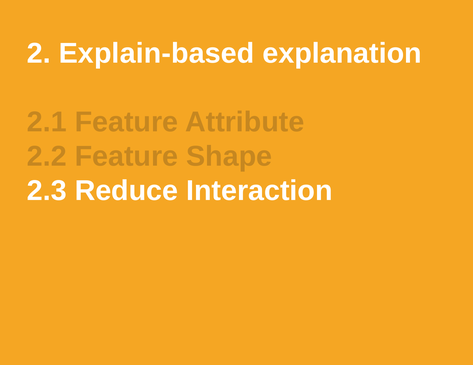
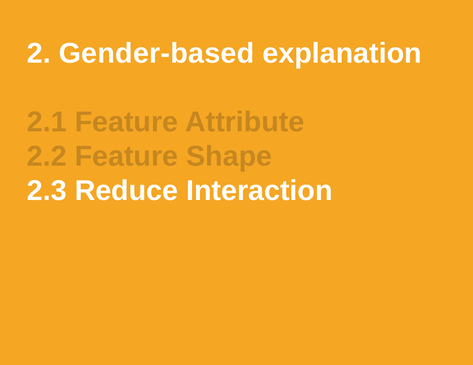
Explain-based: Explain-based -> Gender-based (157, 53)
